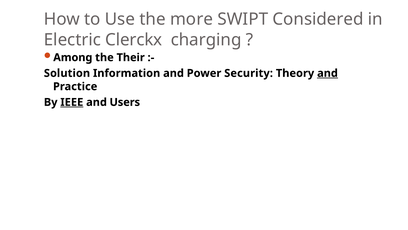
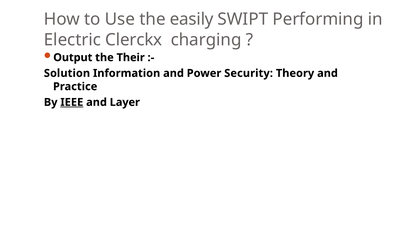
more: more -> easily (192, 19)
Considered: Considered -> Performing (318, 19)
Among: Among -> Output (73, 57)
and underline: present -> none (327, 73)
Users: Users -> Layer (125, 102)
